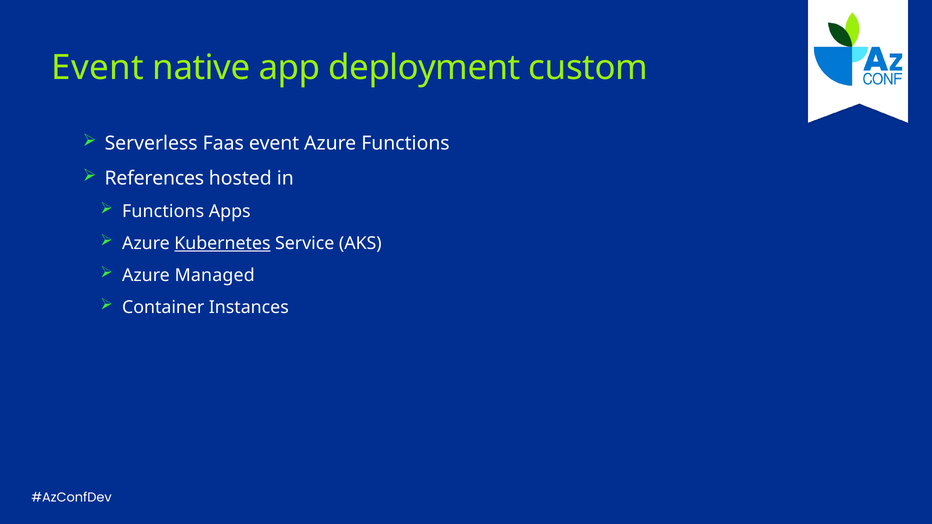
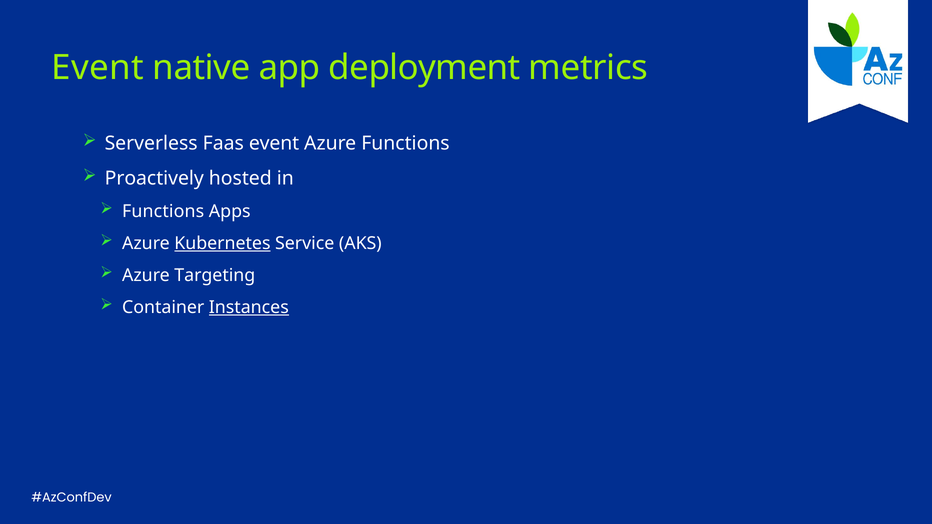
custom: custom -> metrics (588, 68)
References: References -> Proactively (154, 178)
Managed: Managed -> Targeting (215, 275)
Instances underline: none -> present (249, 307)
